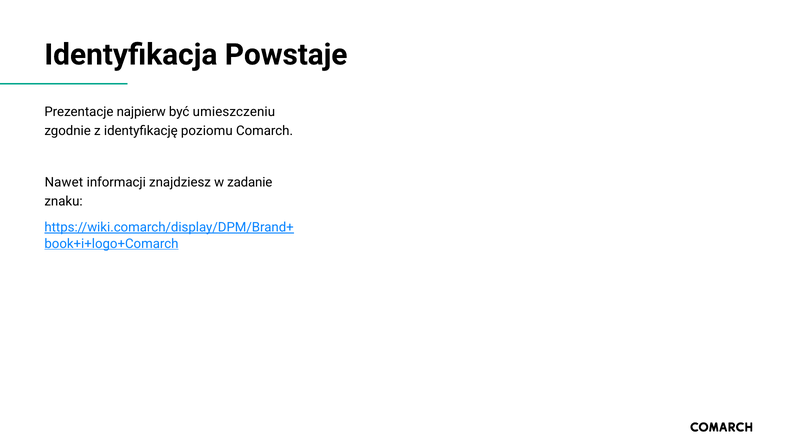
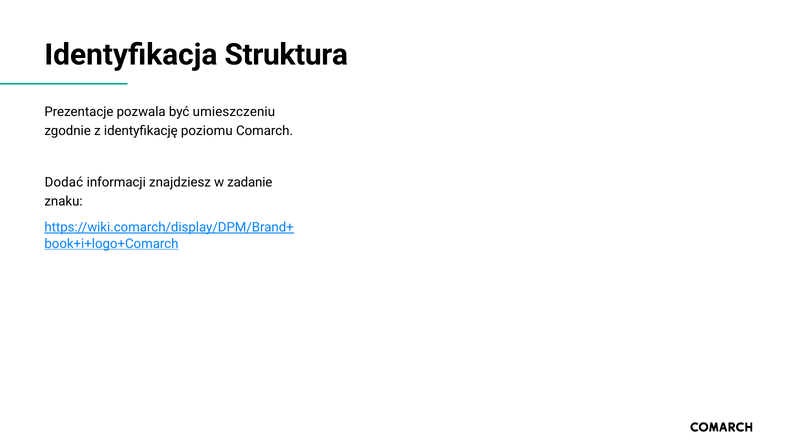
Powstaje: Powstaje -> Struktura (286, 55)
najpierw: najpierw -> pozwala (141, 112)
Nawet: Nawet -> Dodać (64, 182)
